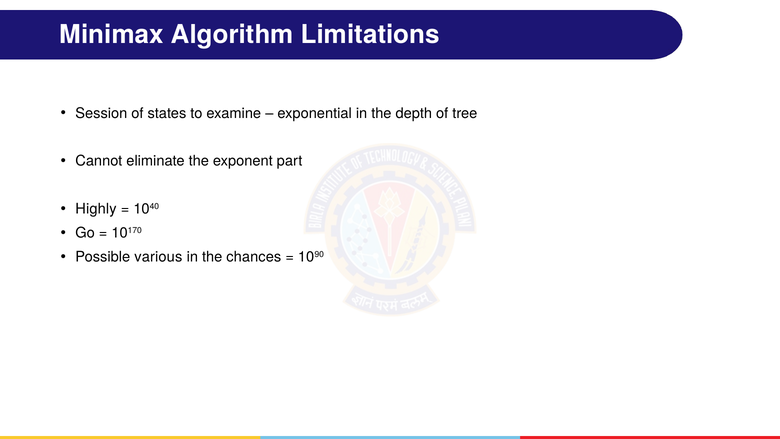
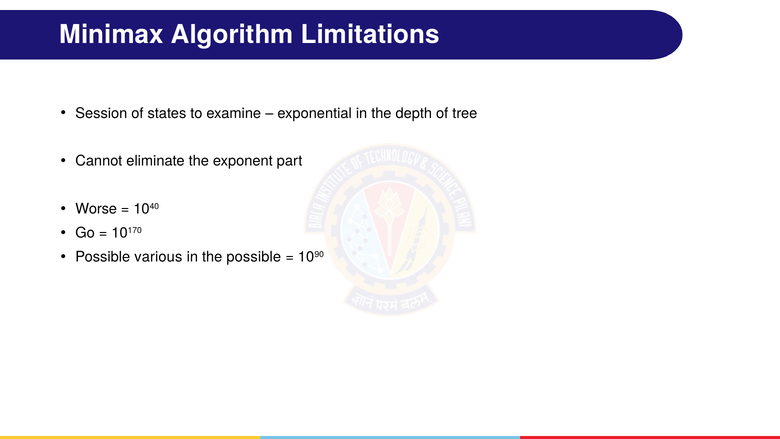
Highly: Highly -> Worse (96, 209)
the chances: chances -> possible (254, 257)
